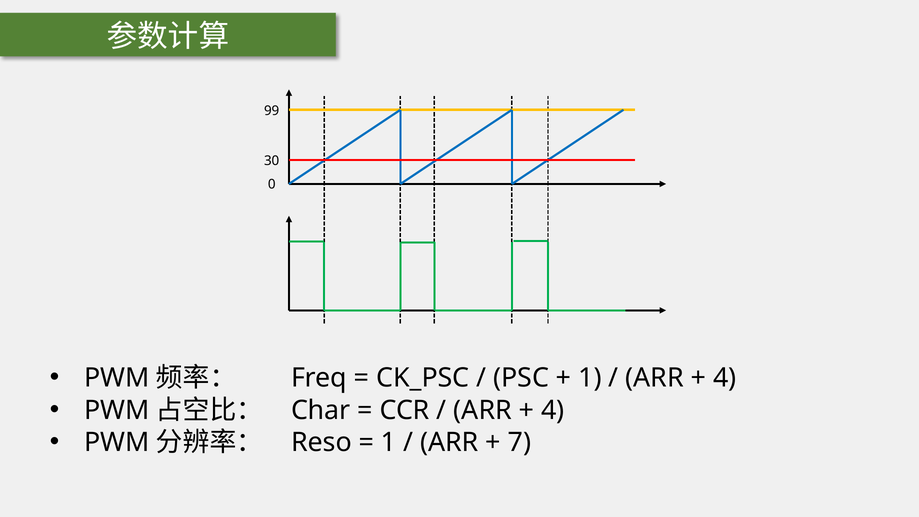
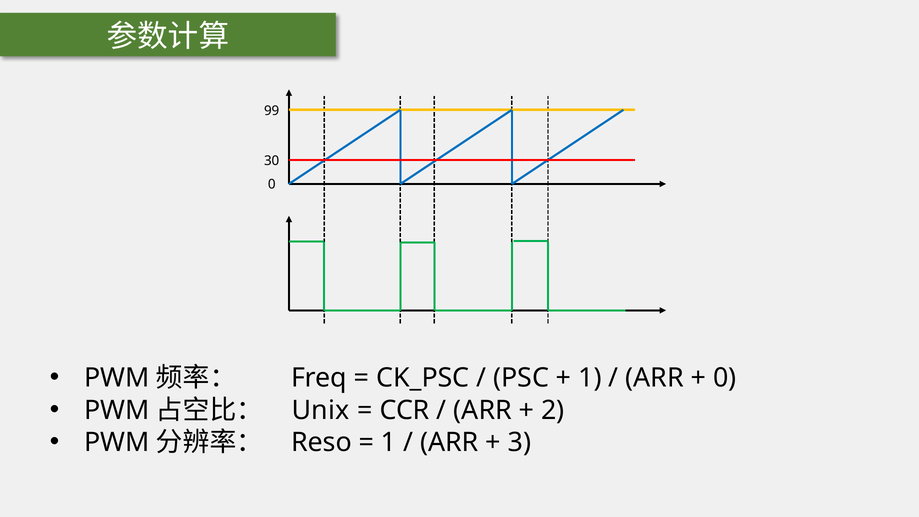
4: 4 -> 0 (725, 378)
Char: Char -> Unix (321, 410)
4: 4 -> 2 (553, 410)
7: 7 -> 3 (519, 442)
